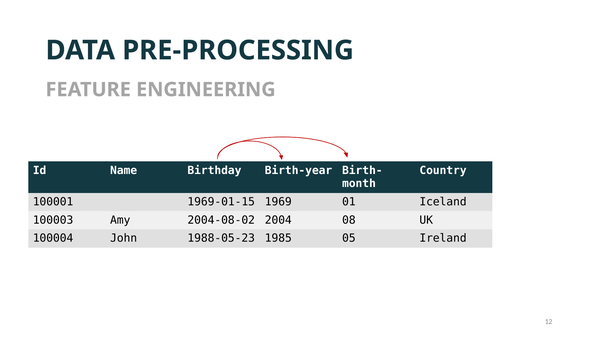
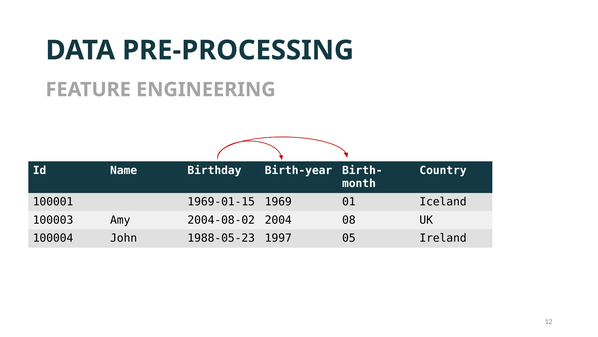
1985: 1985 -> 1997 (278, 238)
